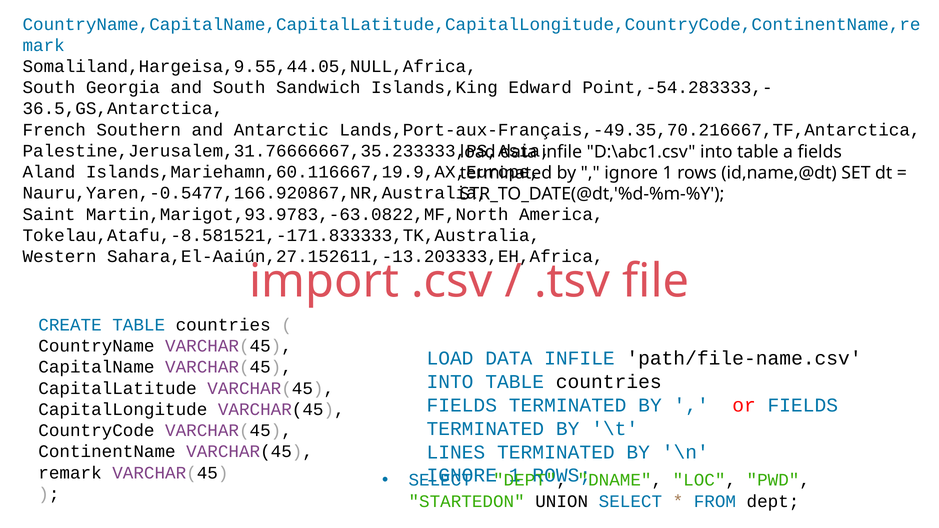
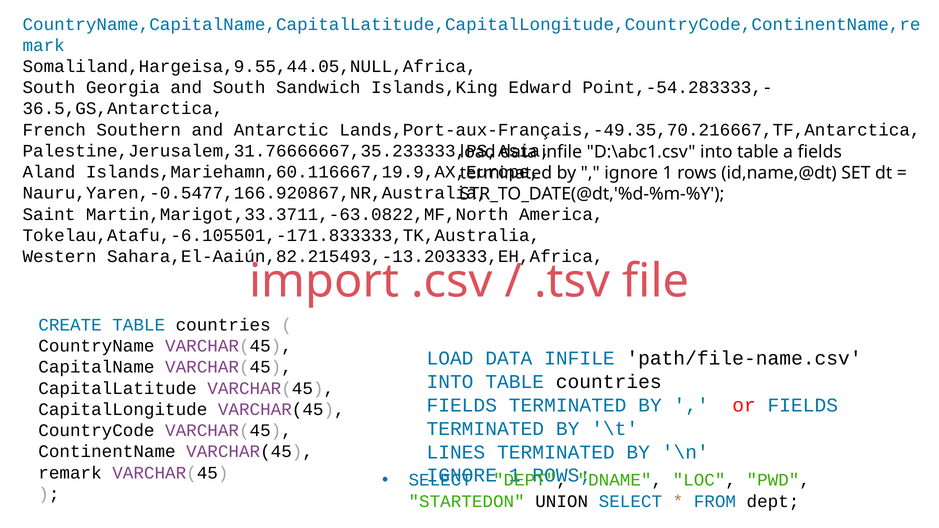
Martin,Marigot,93.9783,-63.0822,MF,North: Martin,Marigot,93.9783,-63.0822,MF,North -> Martin,Marigot,33.3711,-63.0822,MF,North (297, 214)
Tokelau,Atafu,-8.581521,-171.833333,TK,Australia: Tokelau,Atafu,-8.581521,-171.833333,TK,Australia -> Tokelau,Atafu,-6.105501,-171.833333,TK,Australia (281, 235)
Sahara,El-Aaiún,27.152611,-13.203333,EH,Africa: Sahara,El-Aaiún,27.152611,-13.203333,EH,Africa -> Sahara,El-Aaiún,82.215493,-13.203333,EH,Africa (355, 257)
